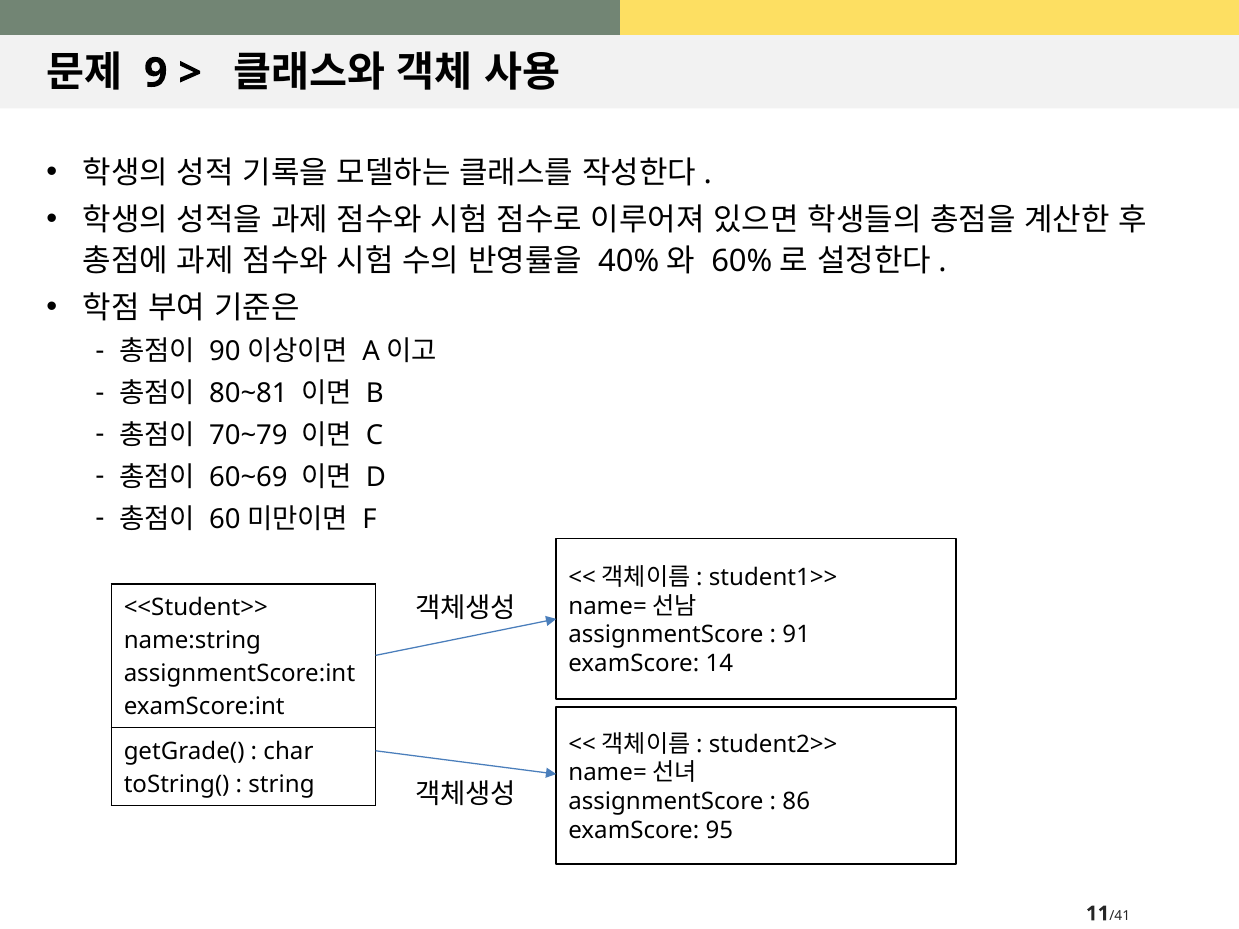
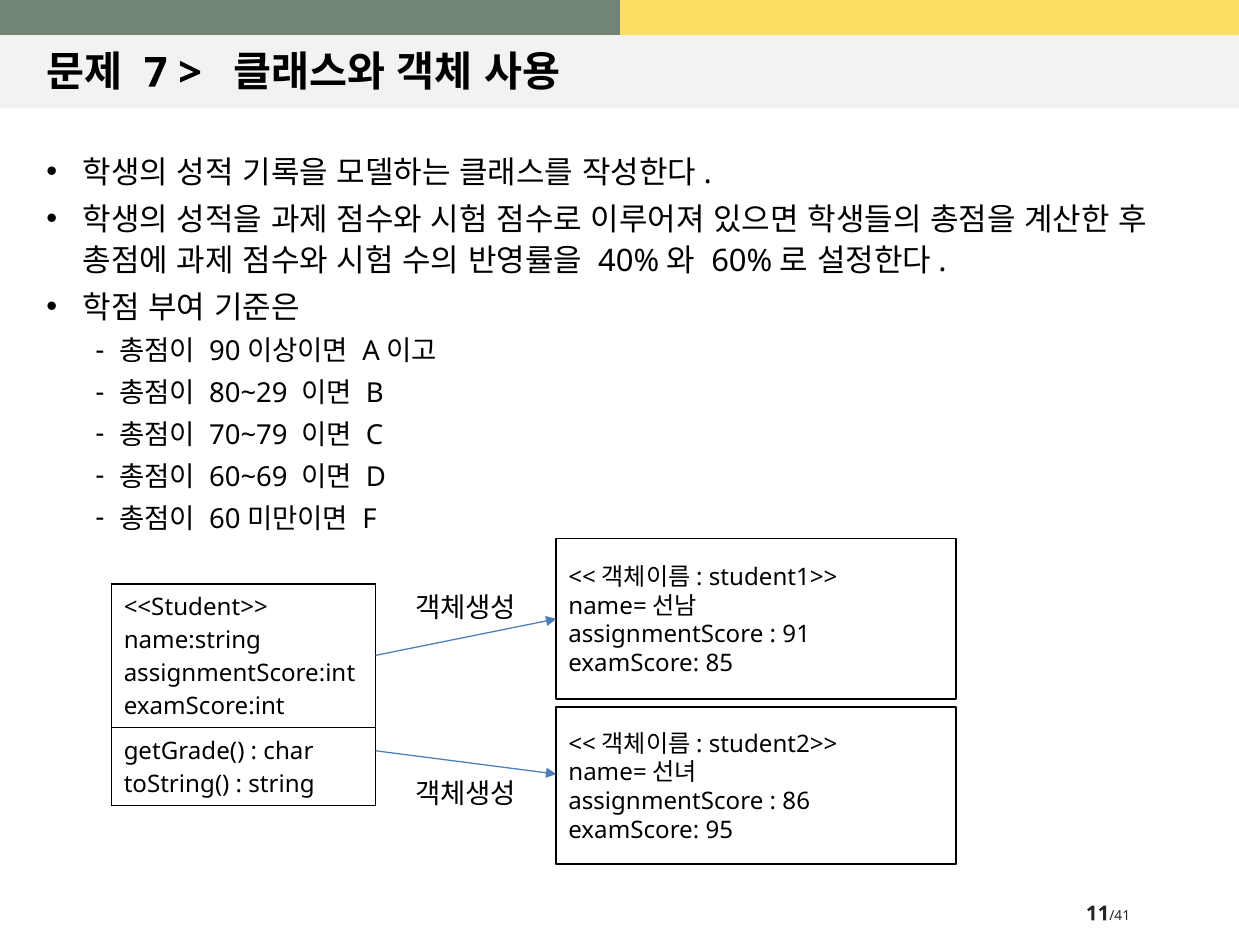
9: 9 -> 7 (156, 73)
80~81: 80~81 -> 80~29 (248, 394)
14: 14 -> 85 (719, 664)
